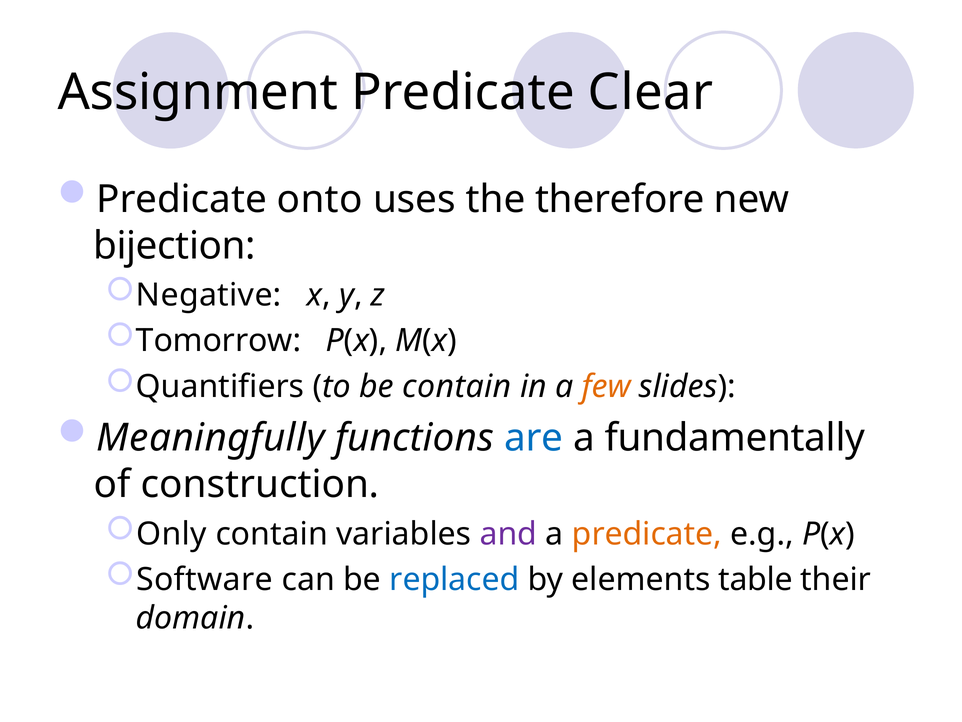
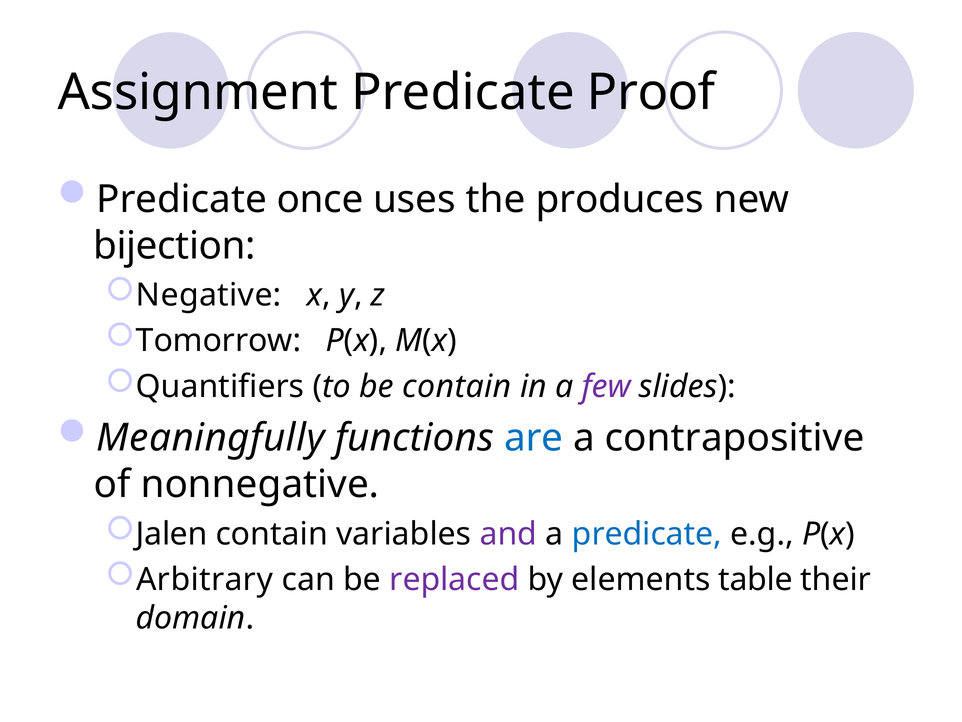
Clear: Clear -> Proof (651, 93)
onto: onto -> once (320, 199)
therefore: therefore -> produces (620, 199)
few colour: orange -> purple (606, 386)
fundamentally: fundamentally -> contrapositive (735, 438)
construction: construction -> nonnegative (260, 484)
Only: Only -> Jalen (172, 534)
predicate colour: orange -> blue (647, 534)
Software: Software -> Arbitrary (204, 579)
replaced colour: blue -> purple (454, 579)
